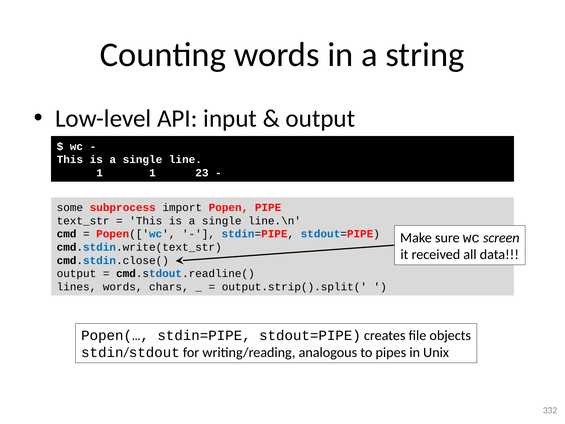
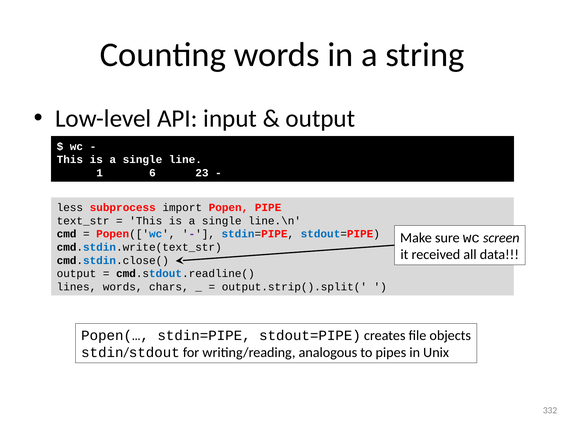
1 1: 1 -> 6 (152, 173)
some: some -> less (70, 208)
